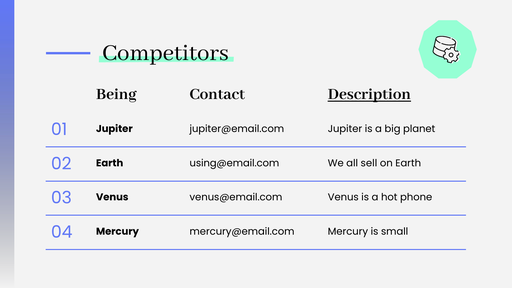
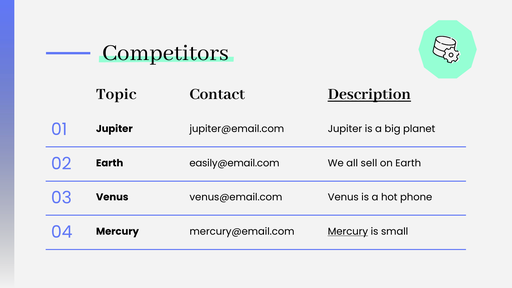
Being: Being -> Topic (116, 94)
using@email.com: using@email.com -> easily@email.com (234, 163)
Mercury underline: none -> present (348, 232)
